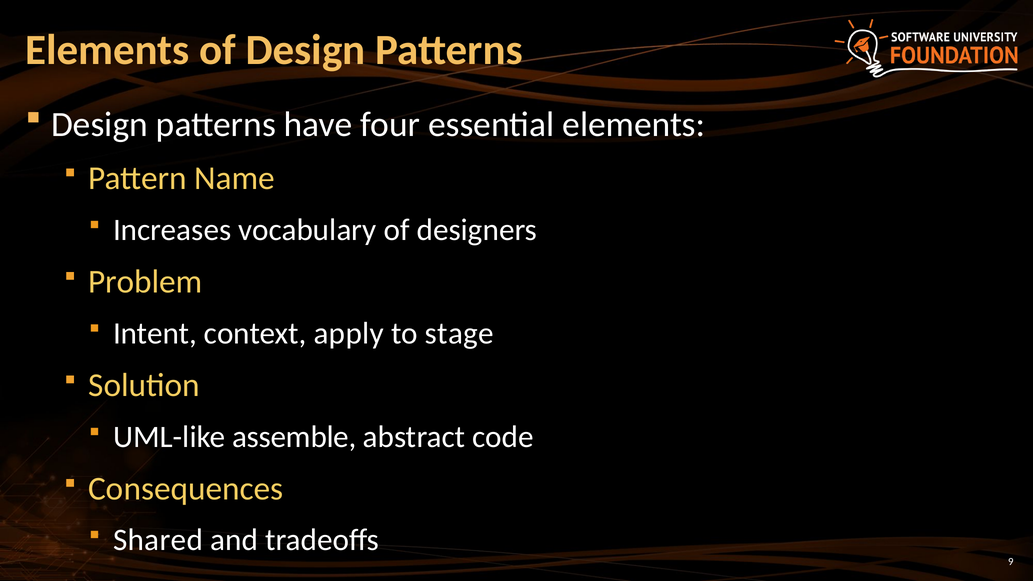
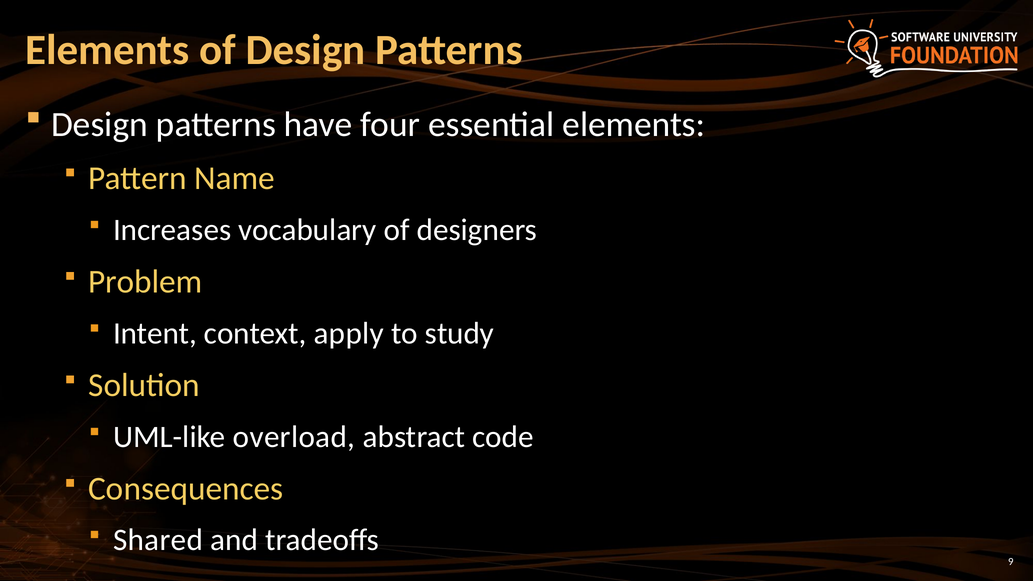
stage: stage -> study (460, 333)
assemble: assemble -> overload (294, 437)
